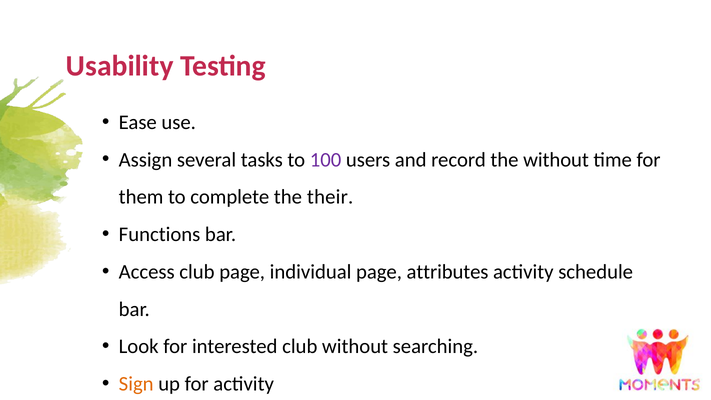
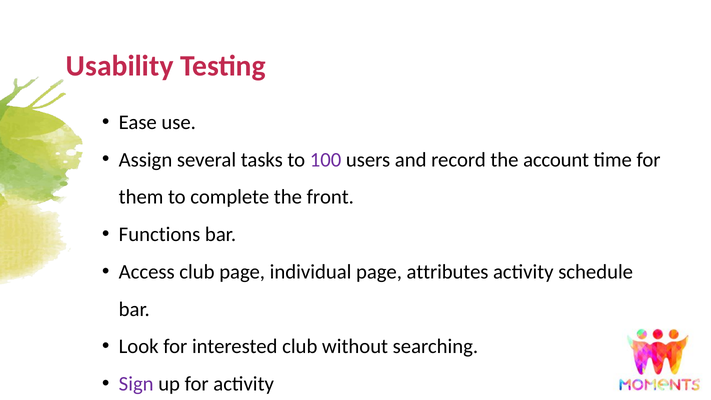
the without: without -> account (556, 160)
their: their -> front (330, 197)
Sign colour: orange -> purple (136, 384)
